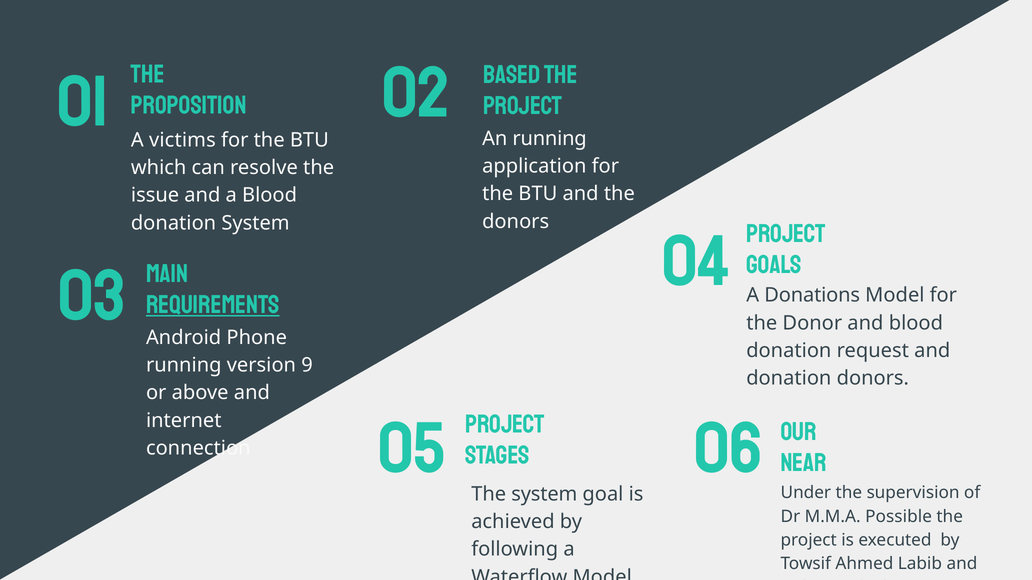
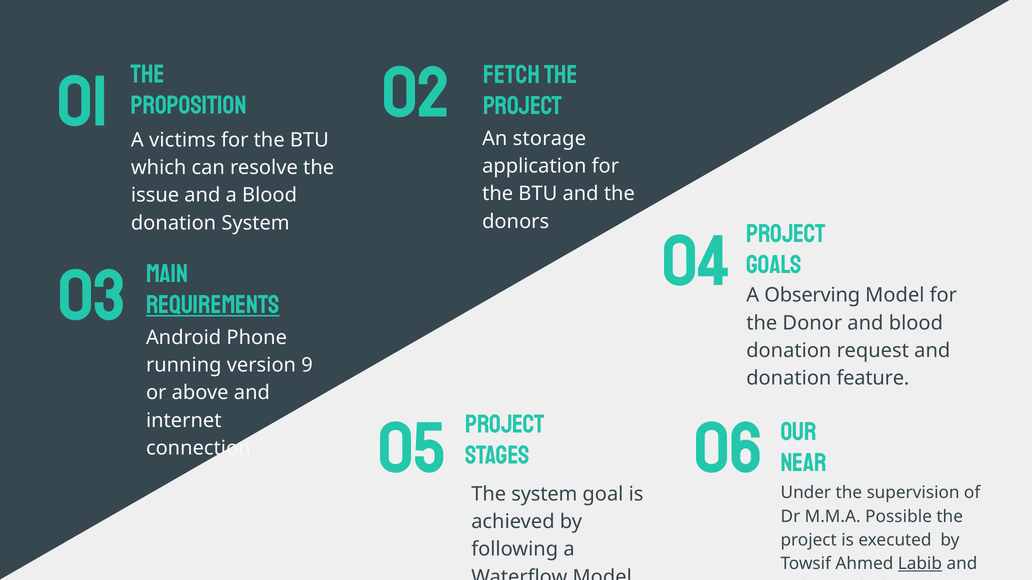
BASED: BASED -> FETCH (512, 75)
An running: running -> storage (549, 139)
Donations: Donations -> Observing (812, 296)
donation donors: donors -> feature (873, 379)
Labib underline: none -> present (920, 564)
